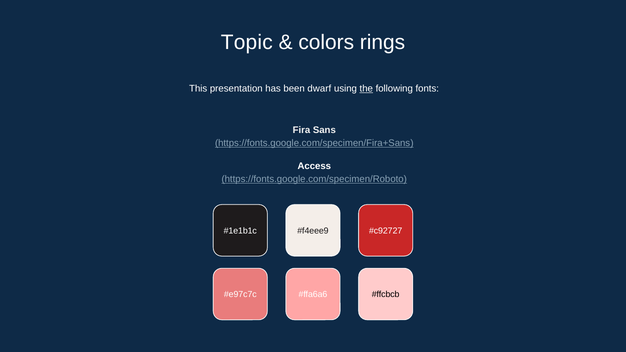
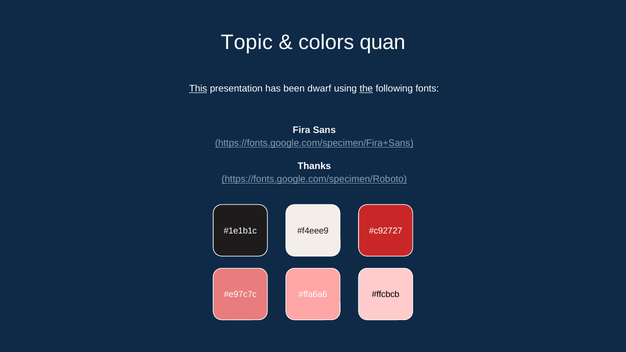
rings: rings -> quan (383, 42)
This underline: none -> present (198, 89)
Access: Access -> Thanks (314, 166)
